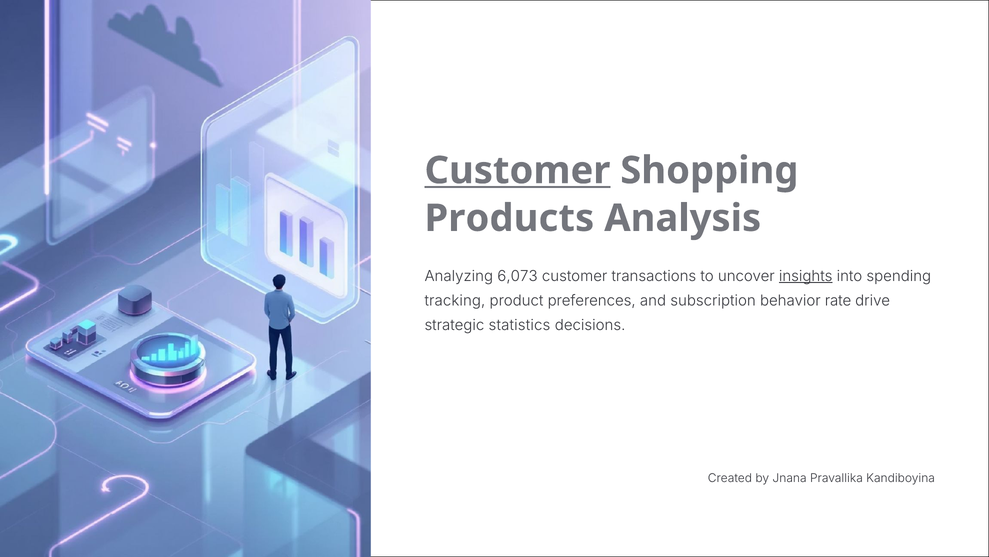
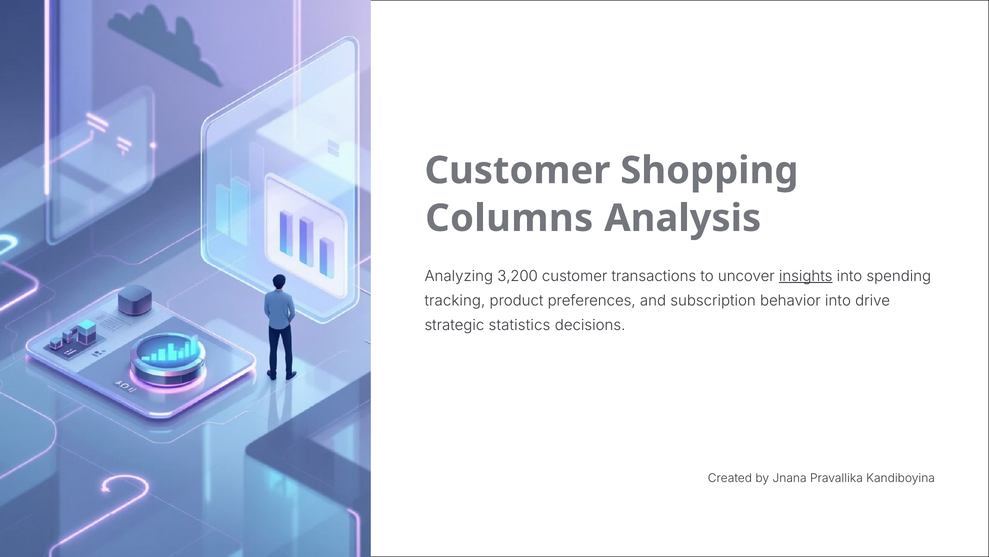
Customer underline: present -> none (517, 170)
Products: Products -> Columns (509, 218)
6,073: 6,073 -> 3,200 (518, 276)
behavior rate: rate -> into (838, 300)
